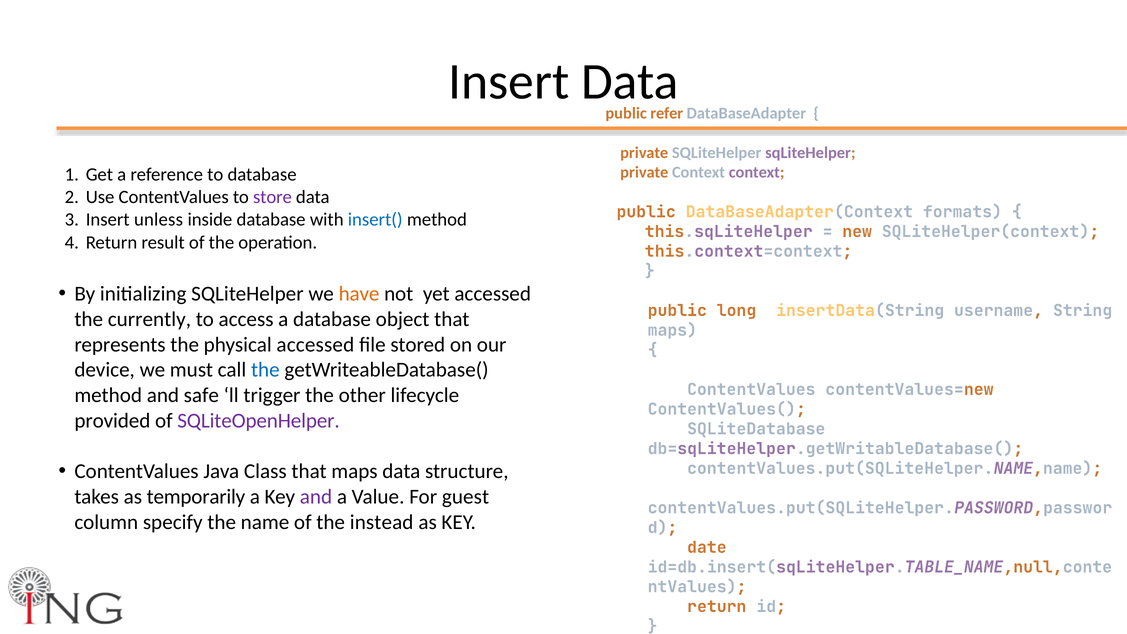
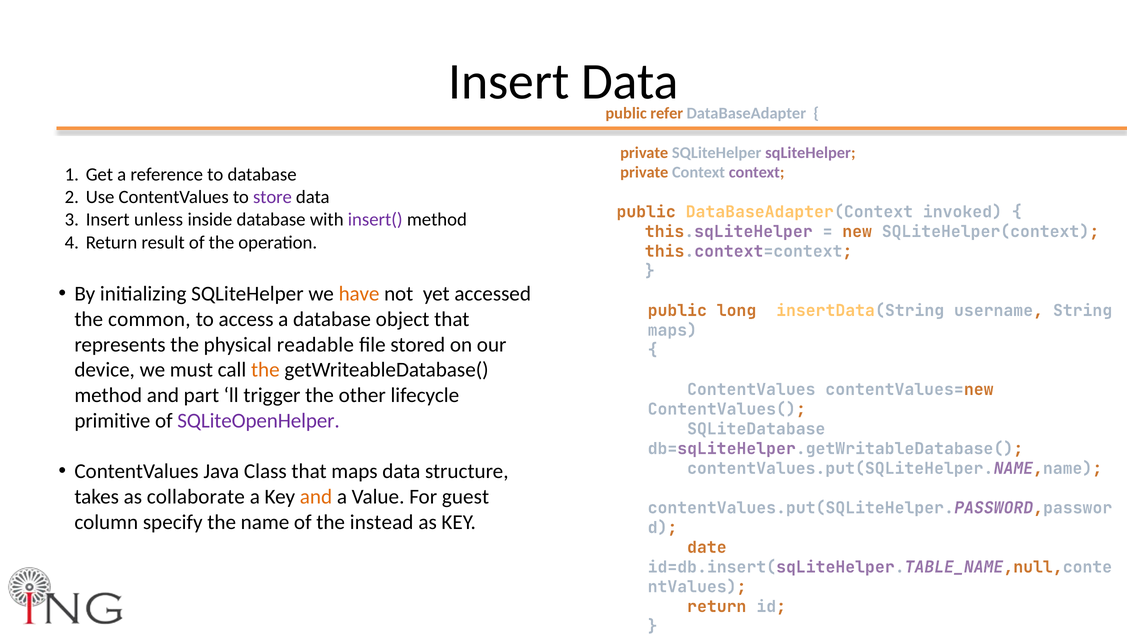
formats: formats -> invoked (962, 212)
insert( colour: blue -> purple (375, 220)
currently: currently -> common (149, 319)
physical accessed: accessed -> readable (315, 345)
the colour: blue -> orange (265, 370)
safe: safe -> part (201, 395)
provided: provided -> primitive (112, 421)
temporarily: temporarily -> collaborate (196, 497)
and colour: purple -> orange (316, 497)
